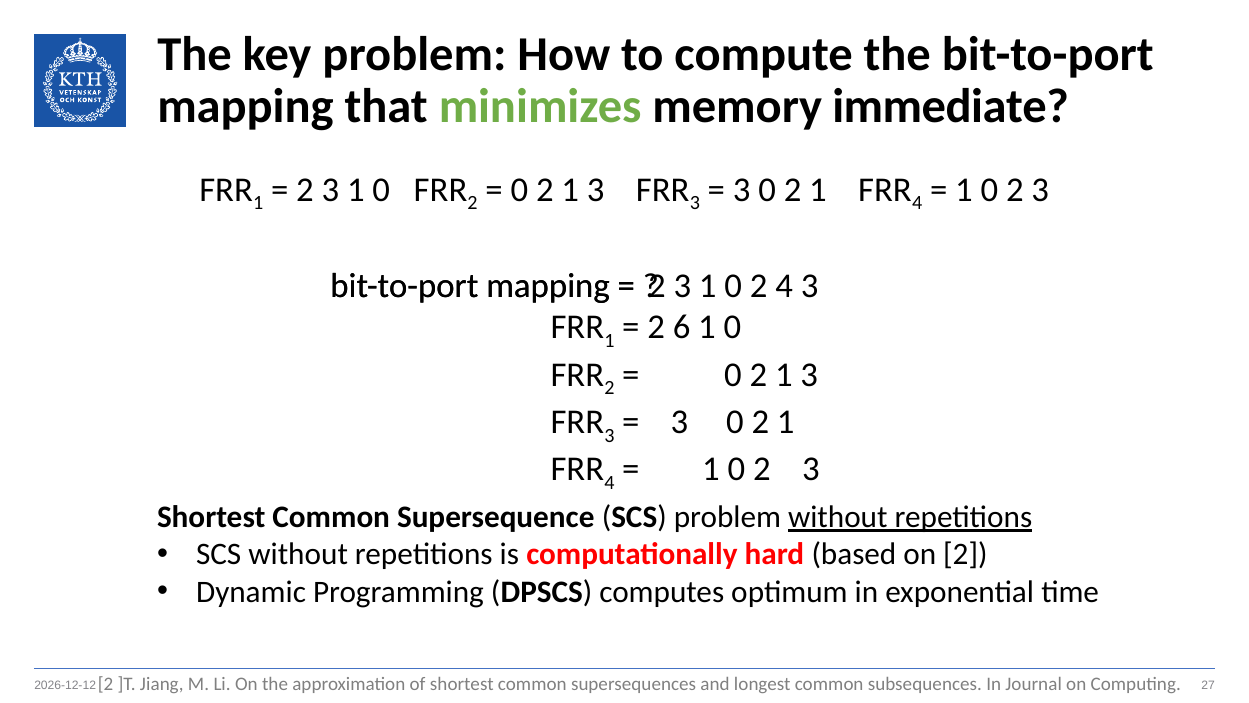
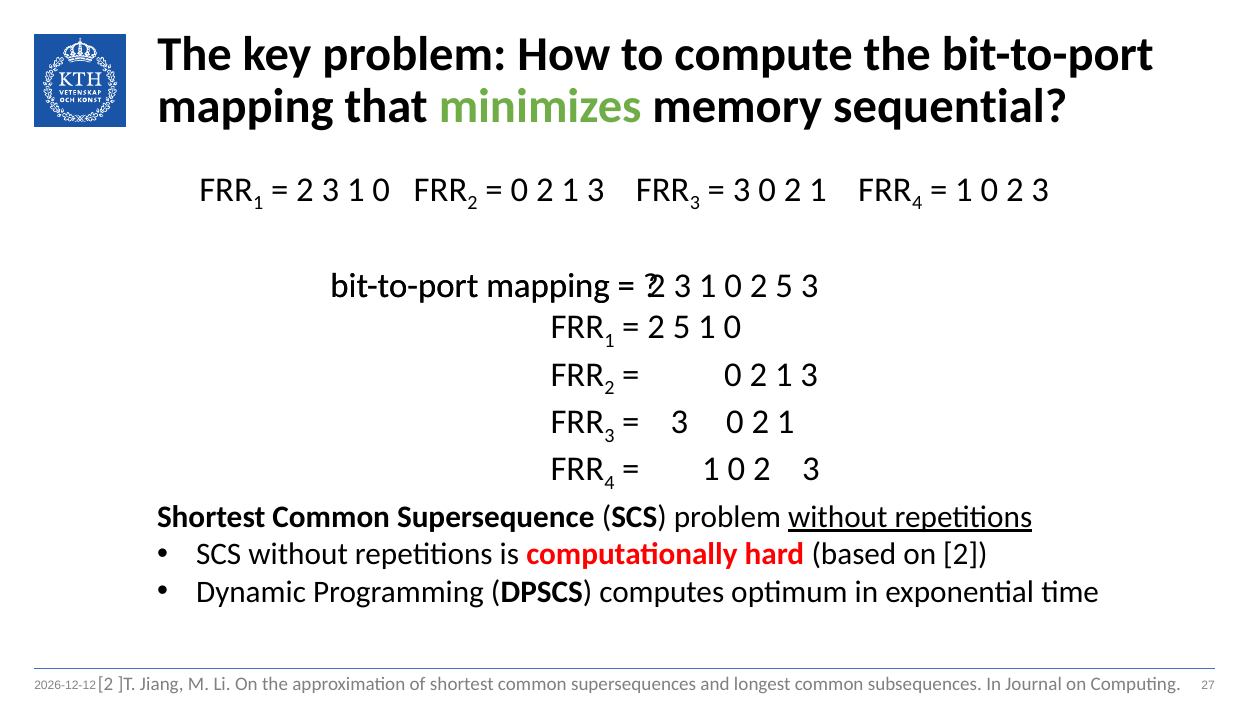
immediate: immediate -> sequential (950, 107)
0 2 4: 4 -> 5 (784, 285)
6: 6 -> 5 (682, 327)
